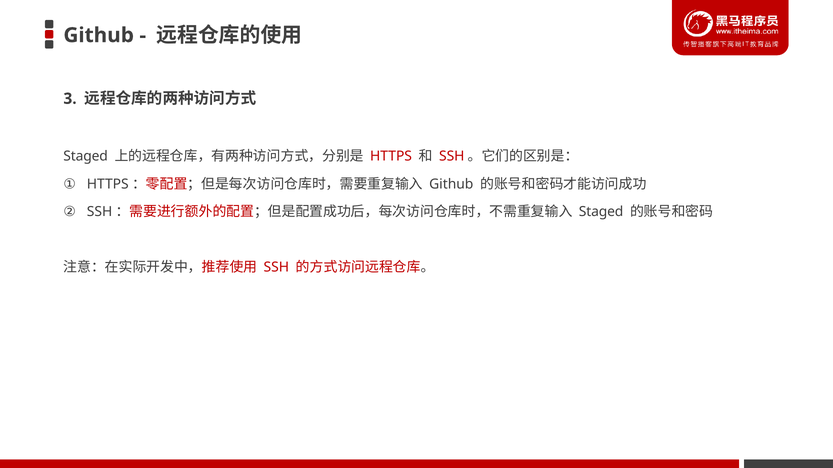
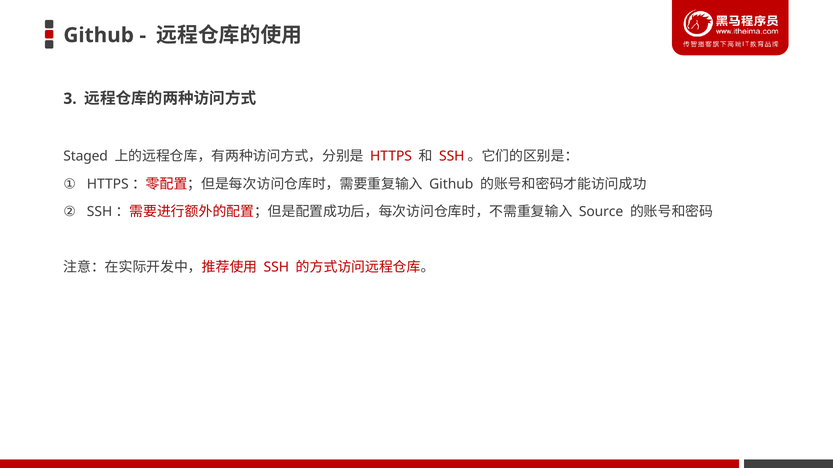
Staged: Staged -> Source (601, 212)
